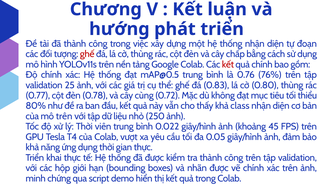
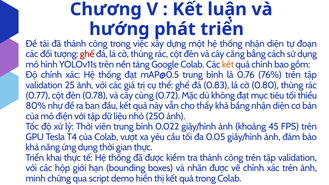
chấp: chấp -> căng (235, 54)
kết colour: red -> orange (228, 64)
class: class -> bầng (240, 106)
mô trên: trên -> điện (64, 116)
